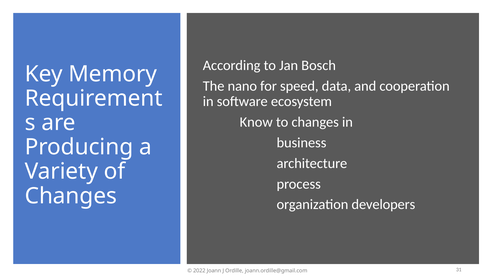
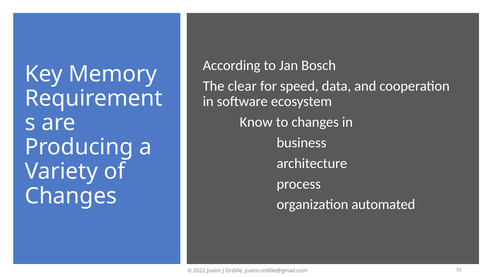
nano: nano -> clear (242, 86)
developers: developers -> automated (383, 204)
